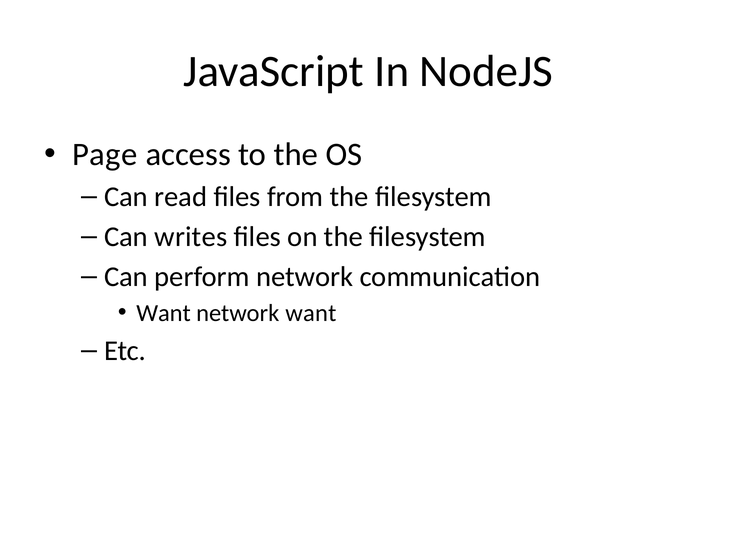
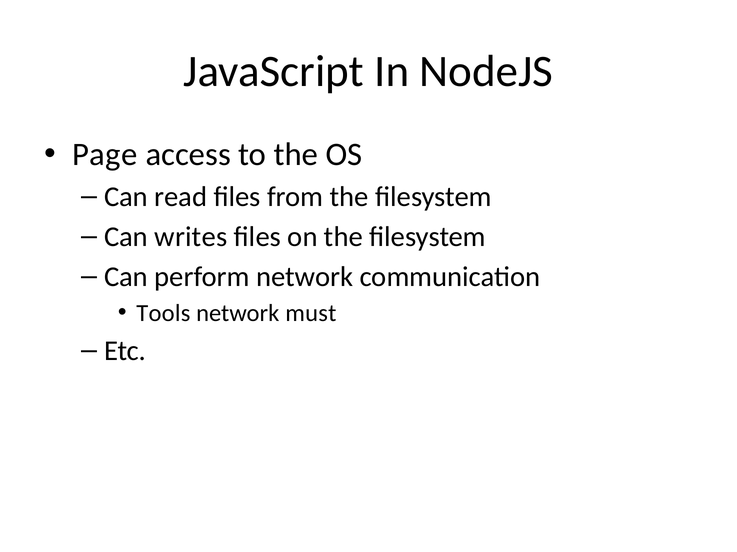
Want: Want -> Tools (163, 314)
network want: want -> must (311, 314)
